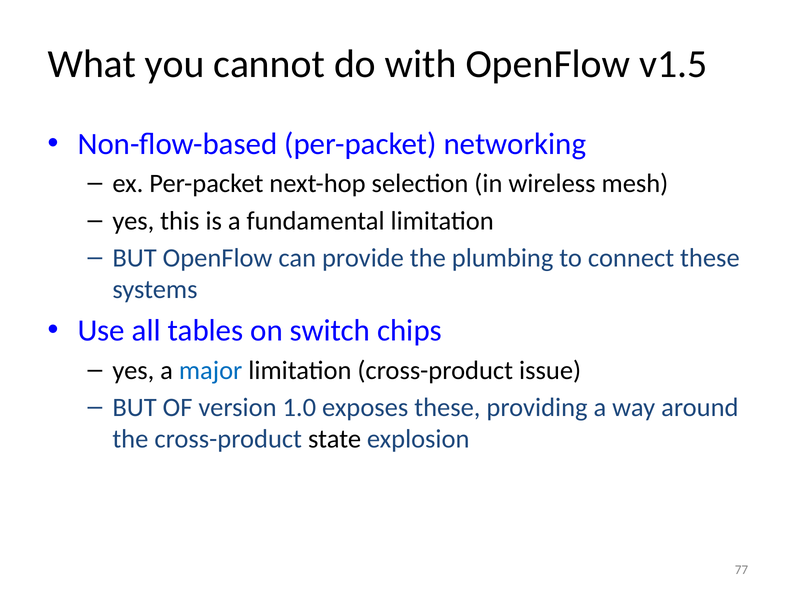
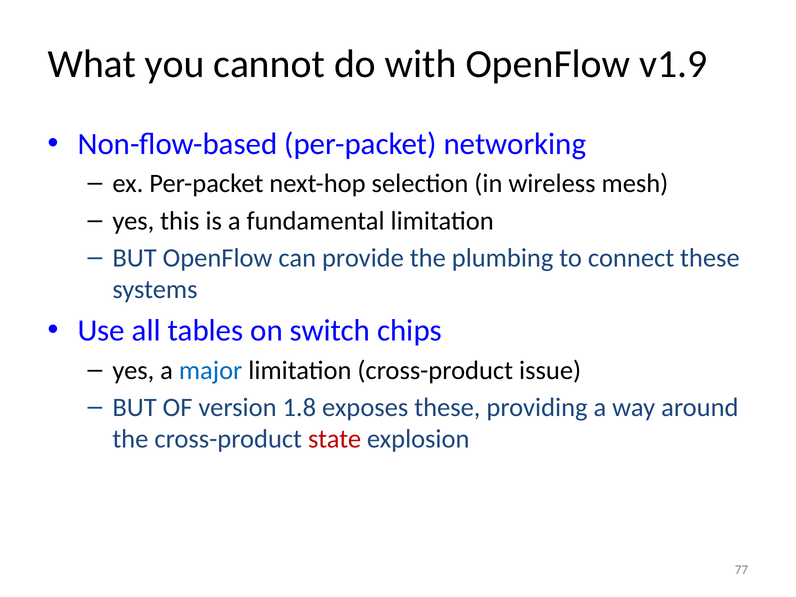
v1.5: v1.5 -> v1.9 (673, 64)
1.0: 1.0 -> 1.8 (299, 407)
state colour: black -> red (335, 439)
